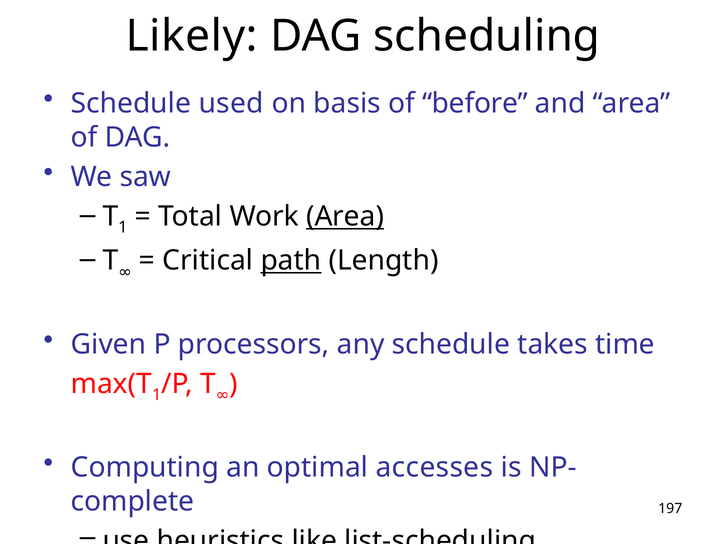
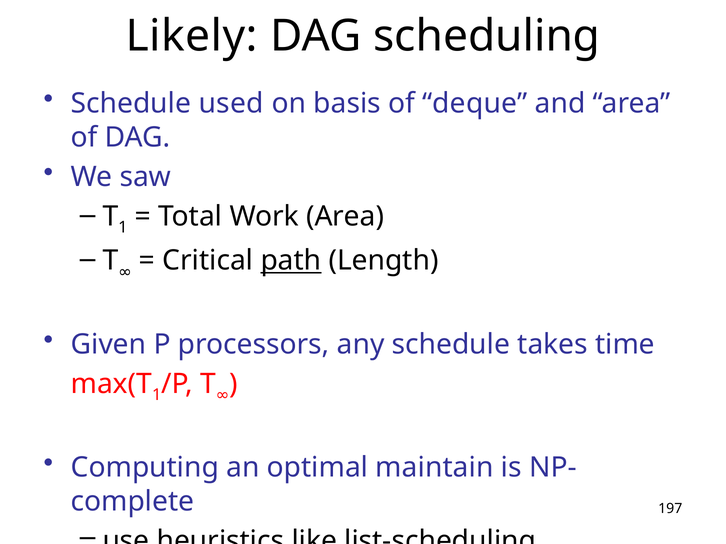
before: before -> deque (475, 104)
Area underline: present -> none (345, 217)
accesses: accesses -> maintain (435, 468)
